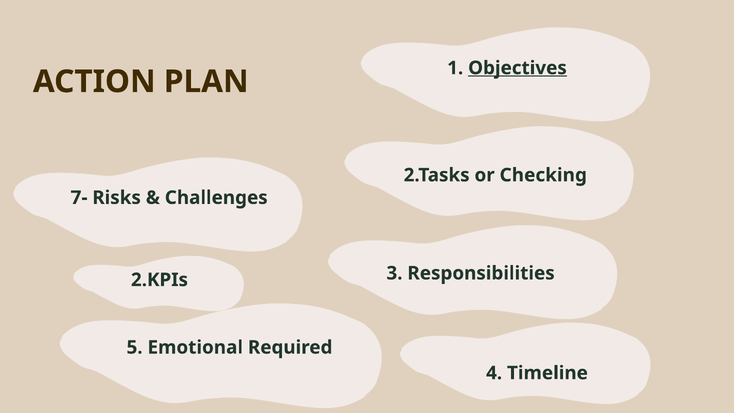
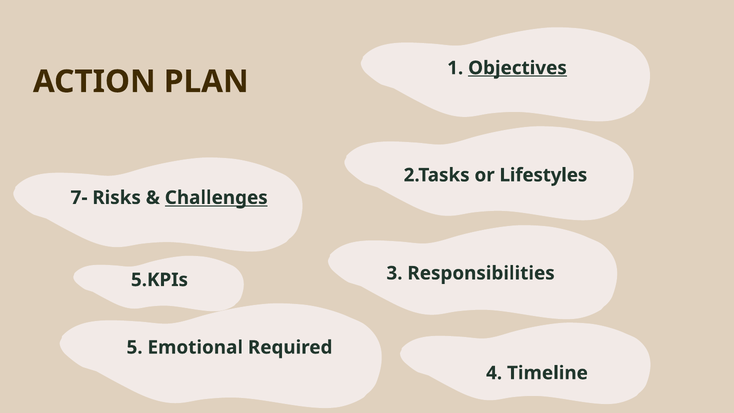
Checking: Checking -> Lifestyles (543, 175)
Challenges underline: none -> present (216, 198)
2.KPIs: 2.KPIs -> 5.KPIs (159, 280)
